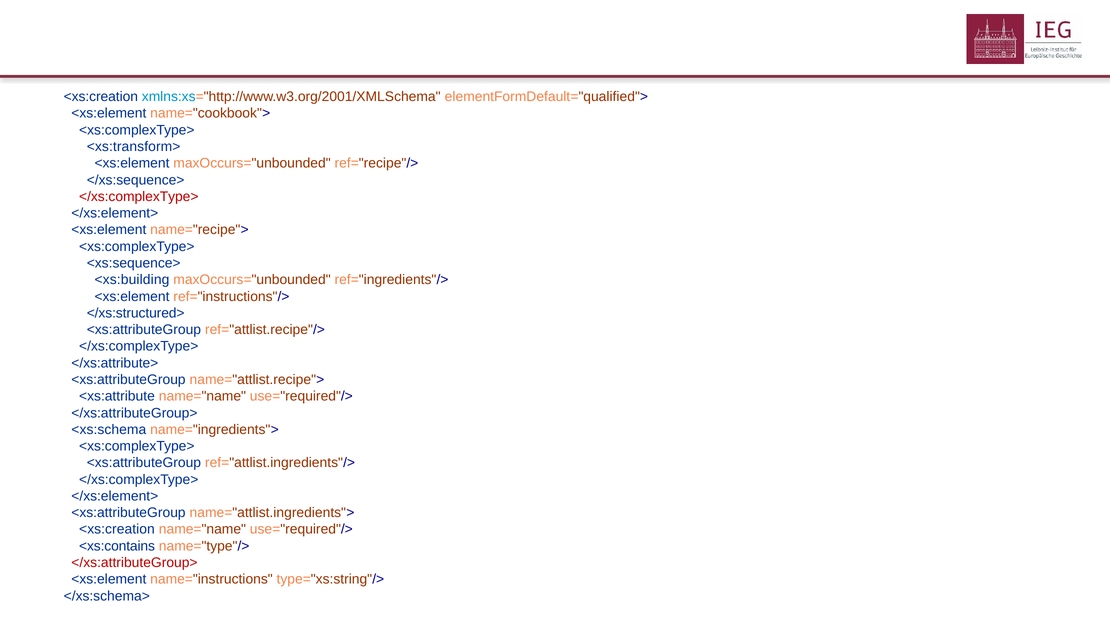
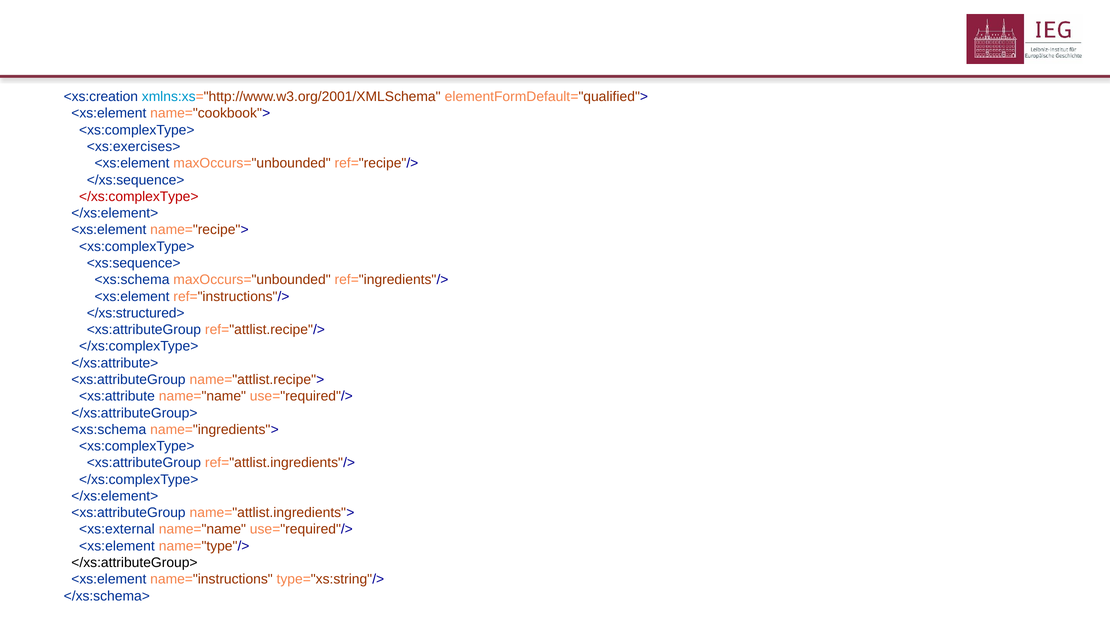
<xs:transform>: <xs:transform> -> <xs:exercises> (134, 147)
<xs:building: <xs:building -> <xs:schema (132, 280)
<xs:creation: <xs:creation -> <xs:external (117, 530)
<xs:contains: <xs:contains -> <xs:element (117, 546)
</xs:attributeGroup> colour: red -> black (134, 563)
